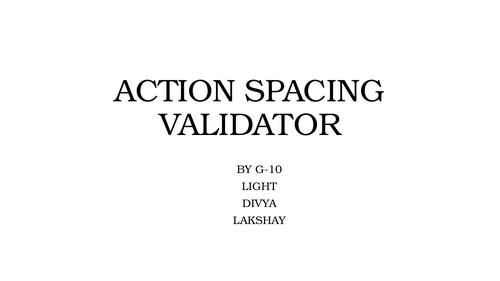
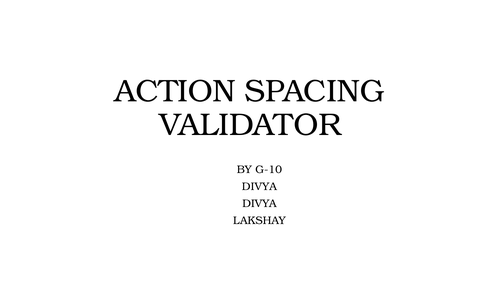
LIGHT: LIGHT -> DIVYA (259, 187)
